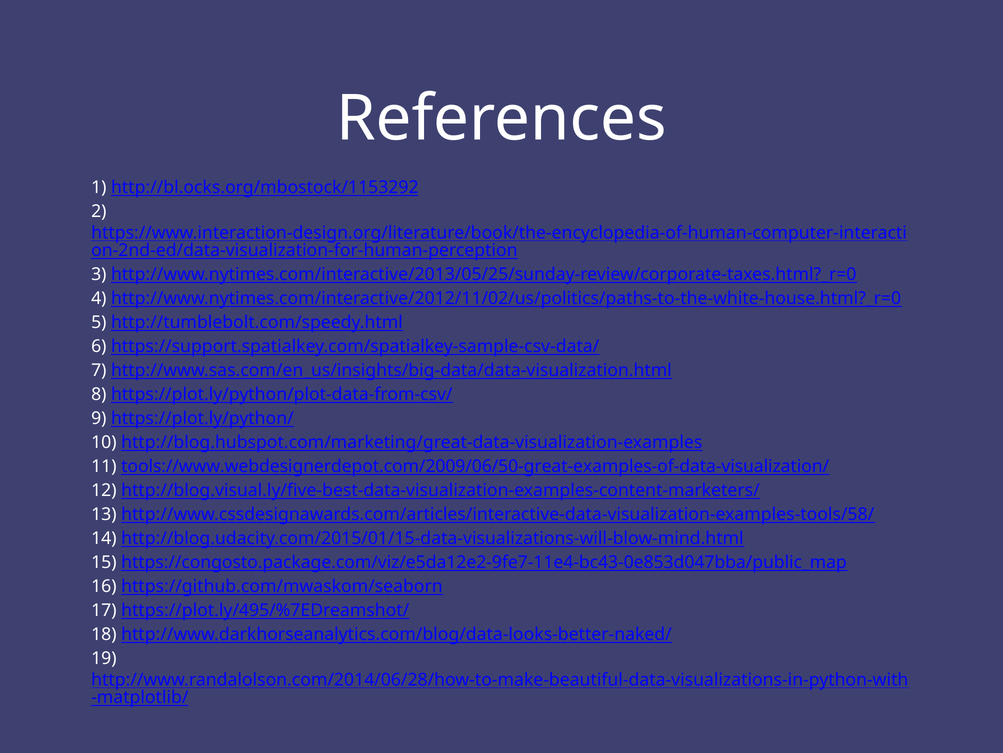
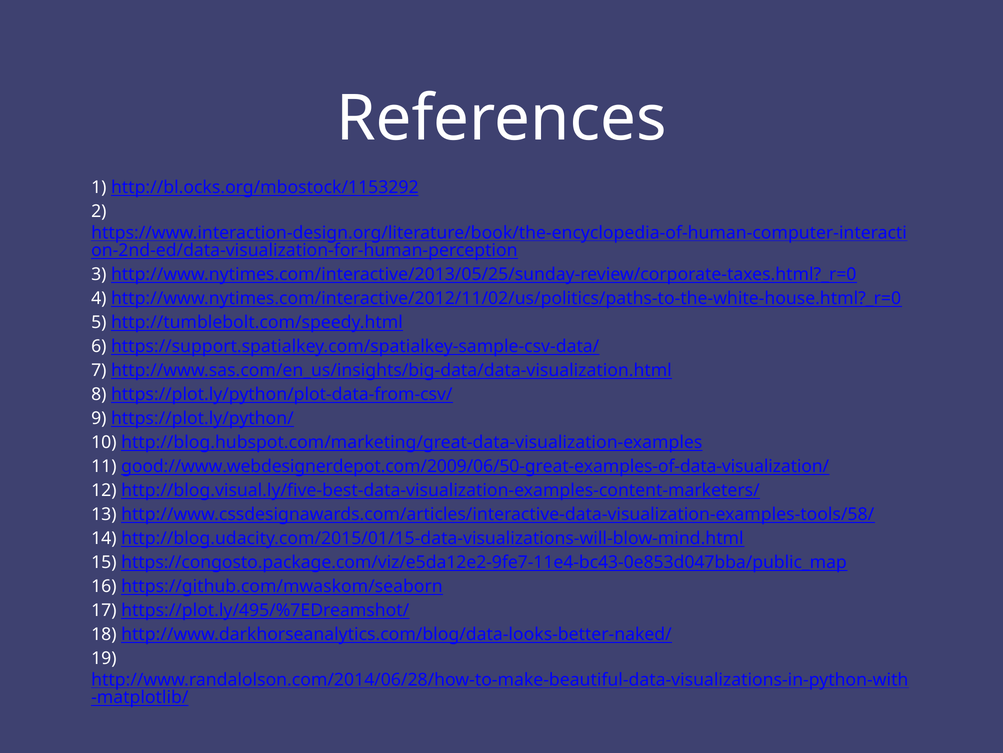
tools://www.webdesignerdepot.com/2009/06/50-great-examples-of-data-visualization/: tools://www.webdesignerdepot.com/2009/06/50-great-examples-of-data-visualization/ -> good://www.webdesignerdepot.com/2009/06/50-great-examples-of-data-visualization/ (475, 466)
